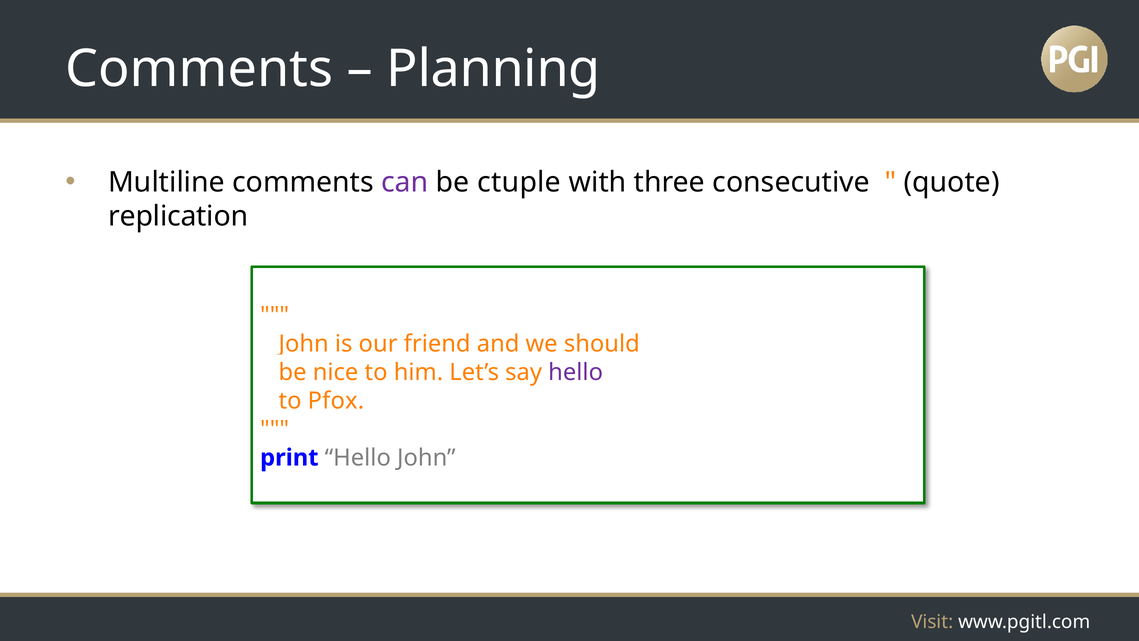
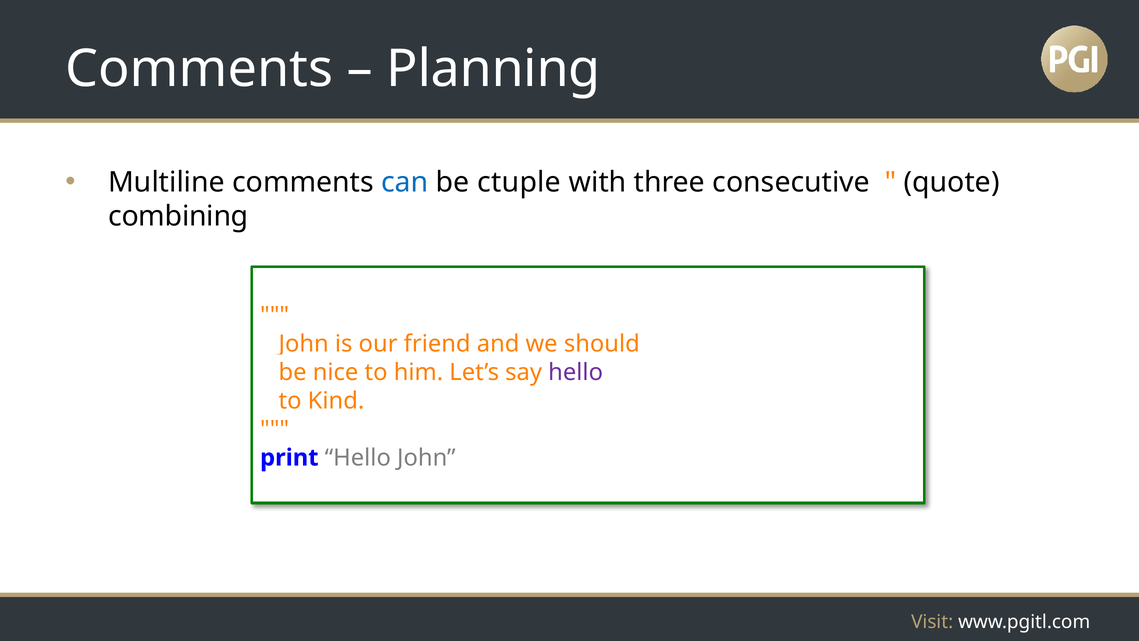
can colour: purple -> blue (405, 182)
replication: replication -> combining (178, 216)
Pfox: Pfox -> Kind (336, 401)
